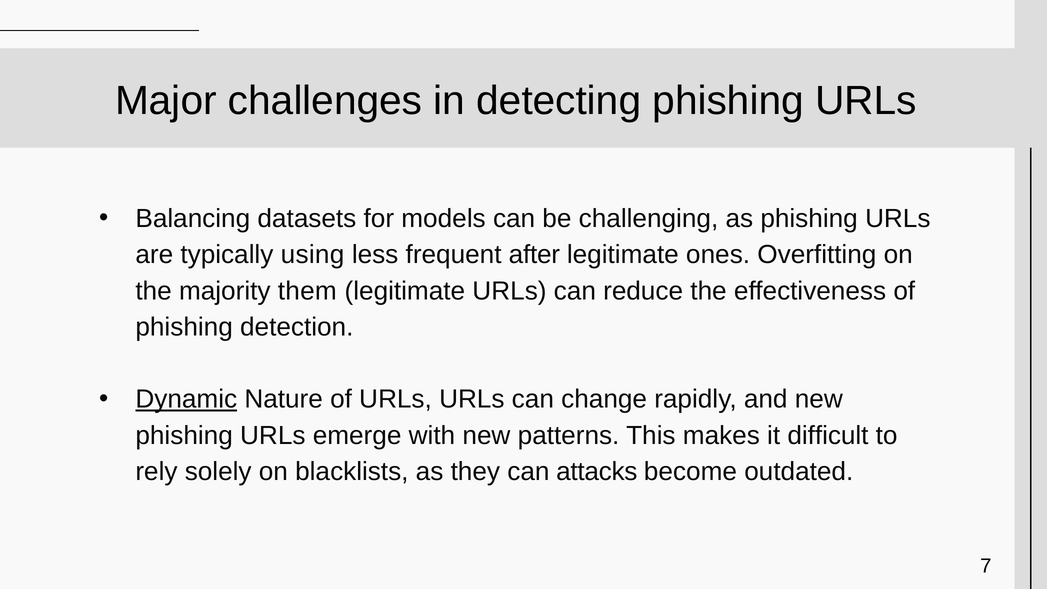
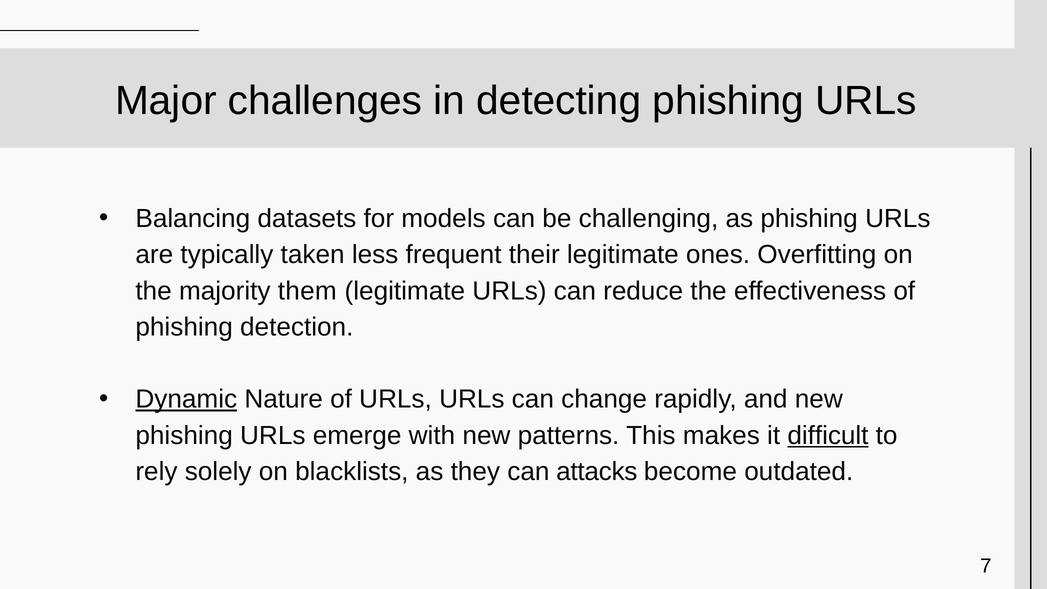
using: using -> taken (313, 255)
after: after -> their (534, 255)
difficult underline: none -> present (828, 435)
